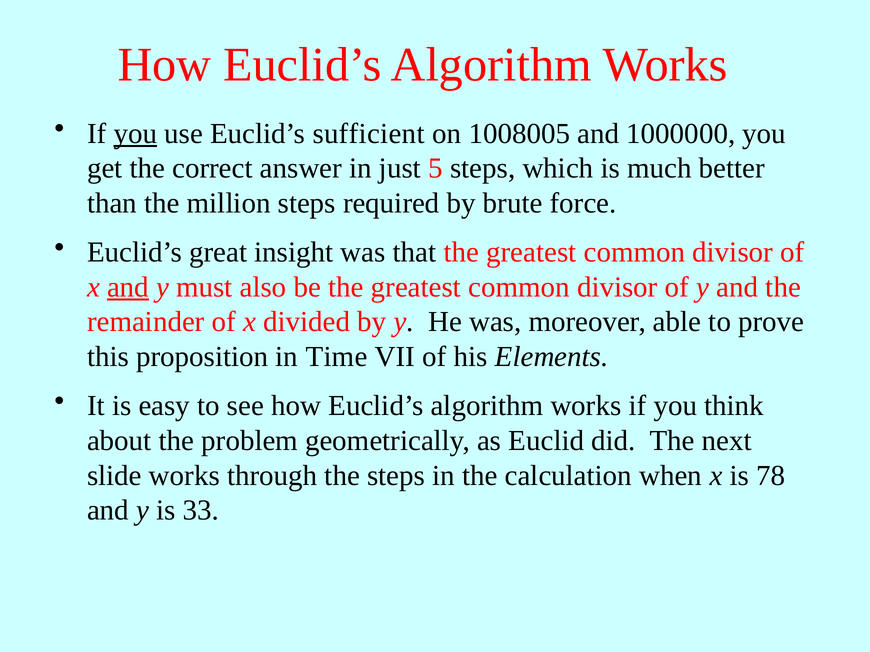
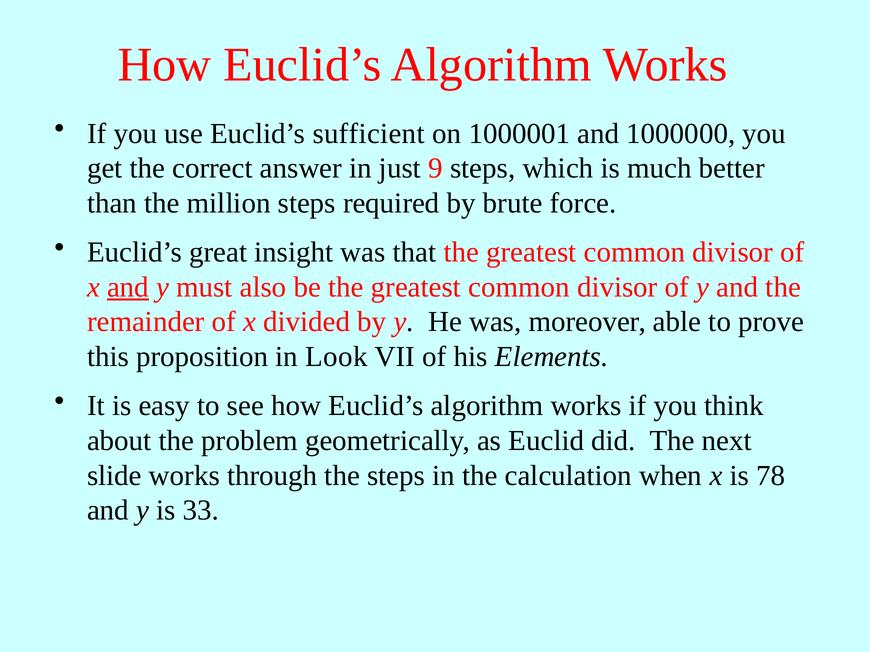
you underline: present -> none (135, 134)
1008005: 1008005 -> 1000001 (519, 134)
5: 5 -> 9 (436, 168)
Time: Time -> Look (337, 357)
